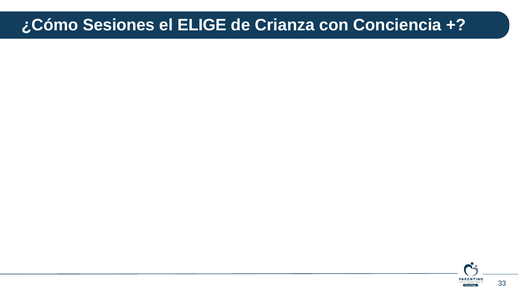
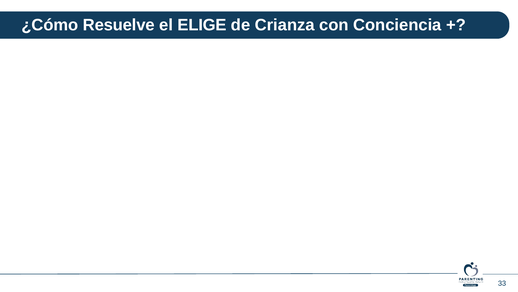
Sesiones: Sesiones -> Resuelve (119, 25)
